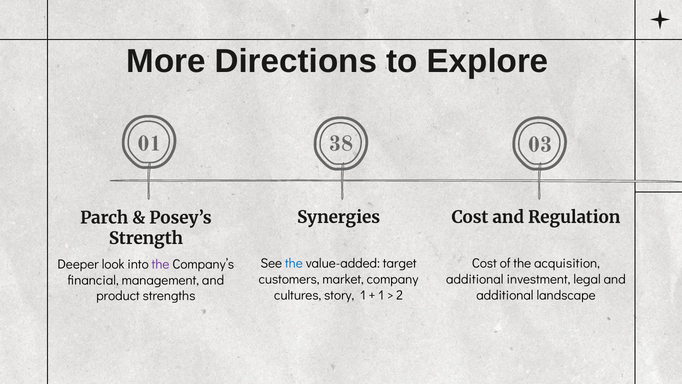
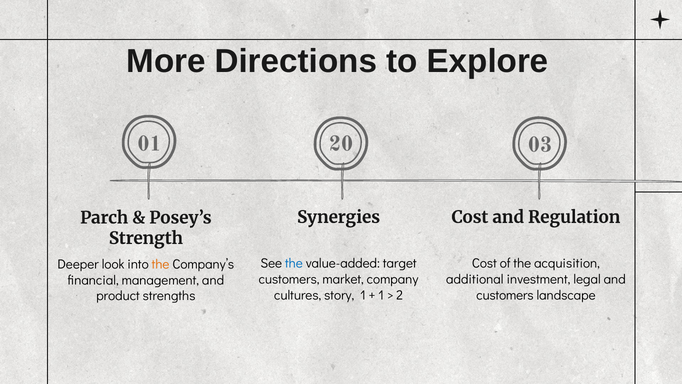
38: 38 -> 20 (341, 144)
the colour: purple -> orange (161, 264)
additional: additional -> customers (505, 295)
